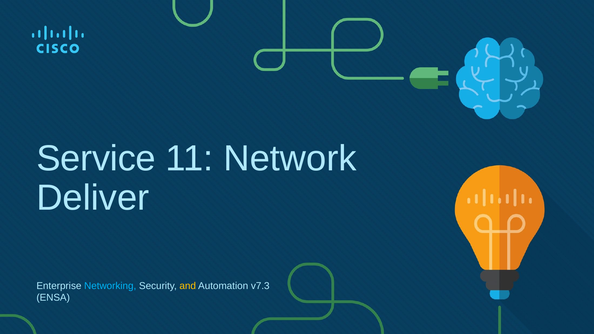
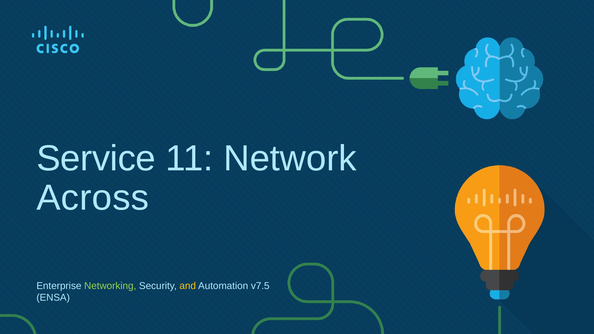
Deliver: Deliver -> Across (93, 198)
Networking colour: light blue -> light green (110, 286)
v7.3: v7.3 -> v7.5 (260, 286)
